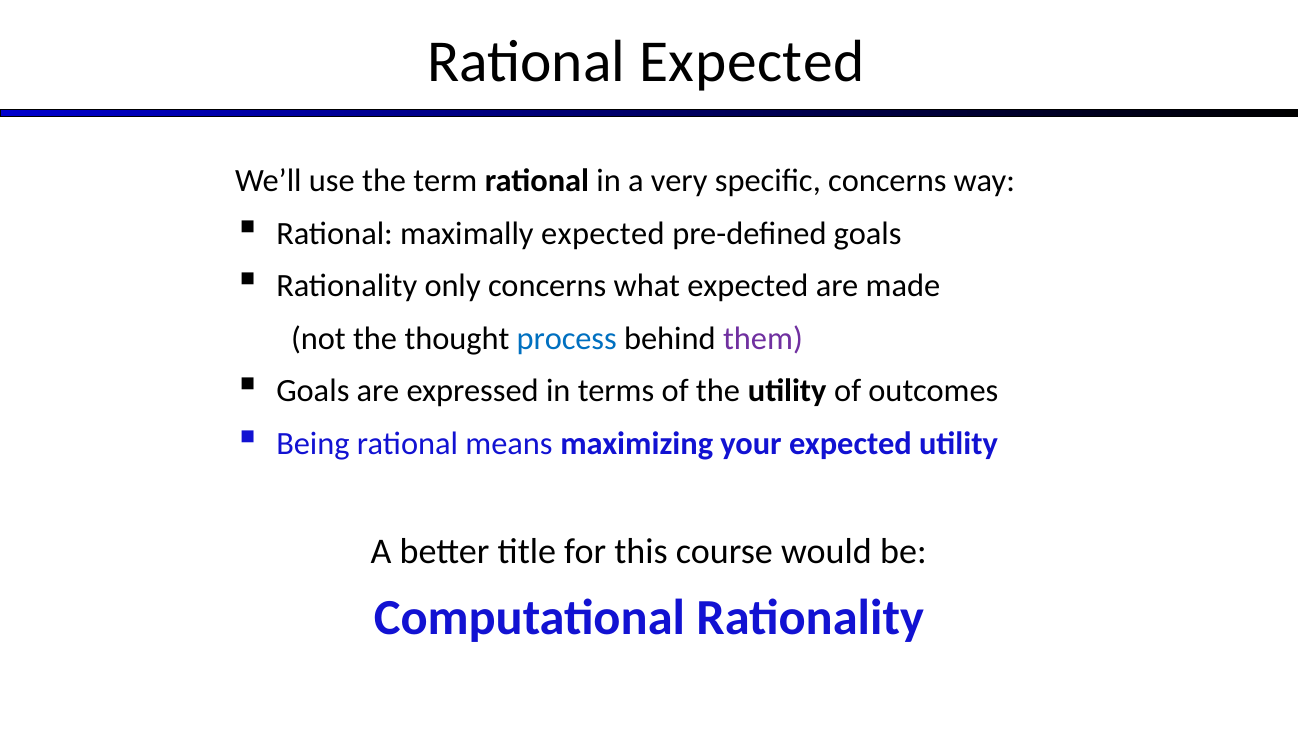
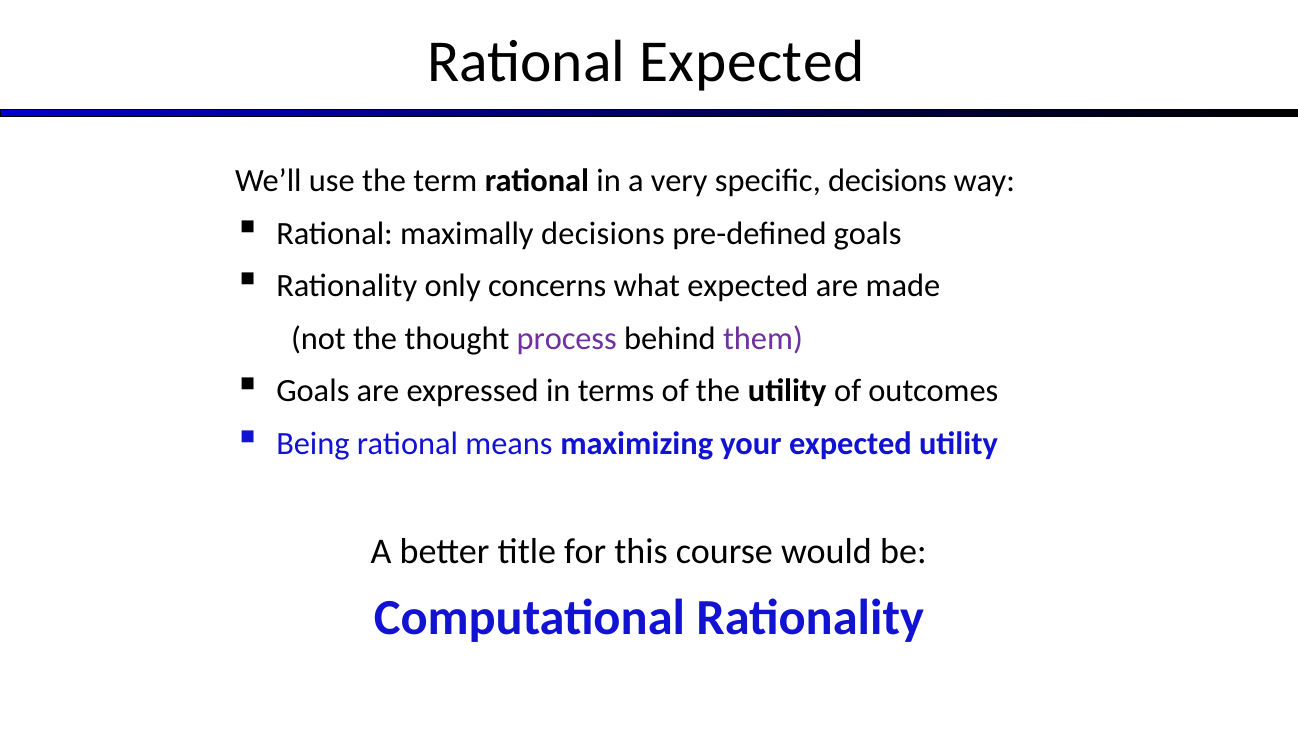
specific concerns: concerns -> decisions (887, 181)
maximally expected: expected -> decisions (603, 234)
process colour: blue -> purple (567, 339)
